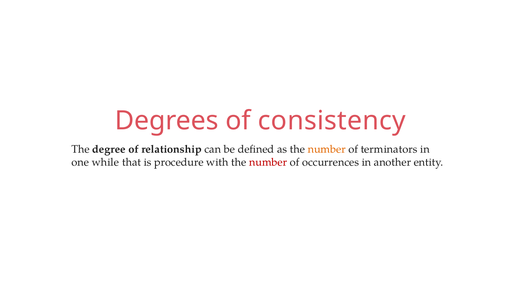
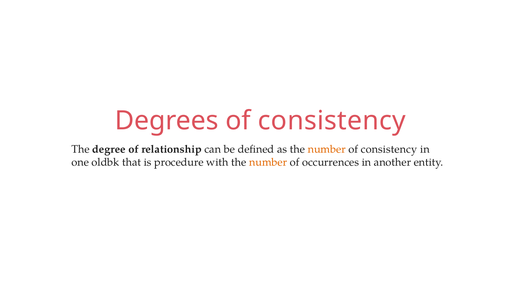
terminators: terminators -> consistency (389, 149)
while: while -> oldbk (105, 162)
number colour: red -> orange (268, 162)
